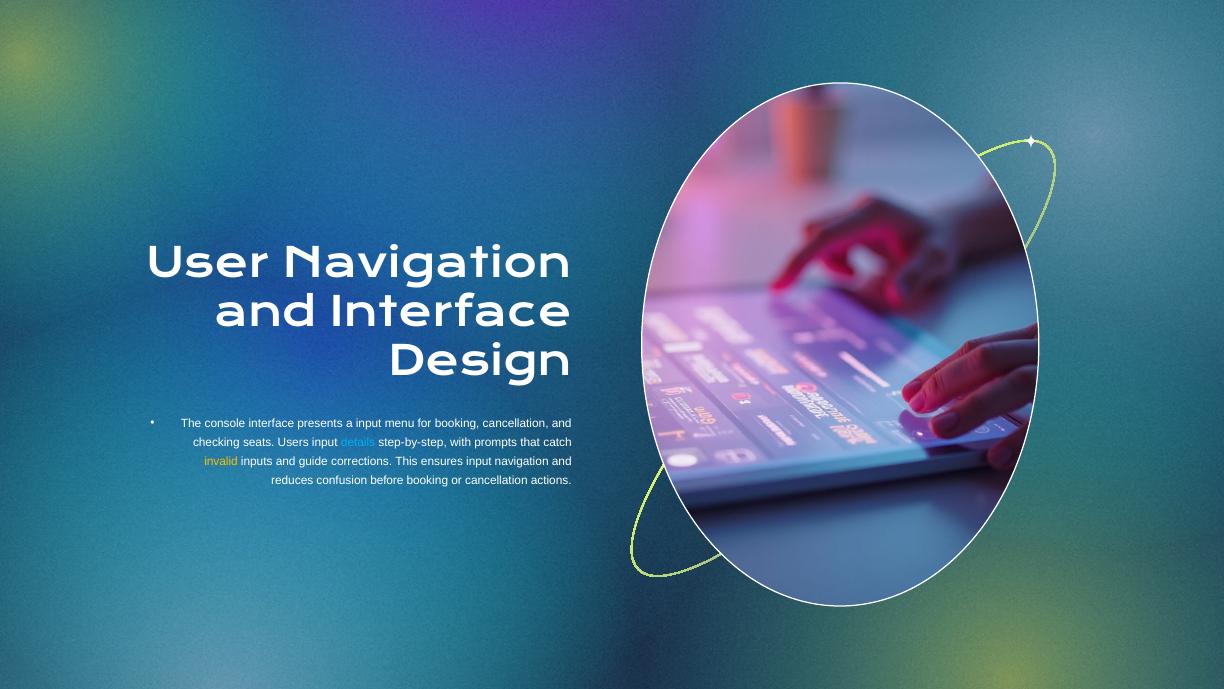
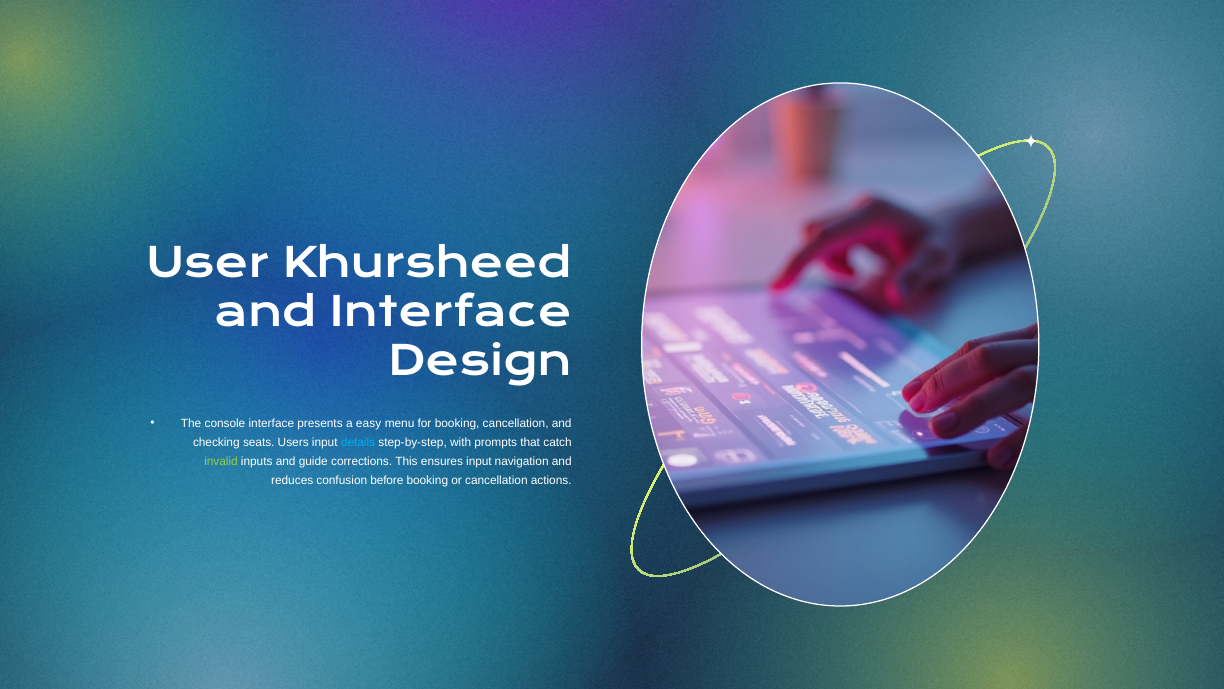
User Navigation: Navigation -> Khursheed (427, 263)
a input: input -> easy (369, 423)
invalid colour: yellow -> light green (221, 461)
